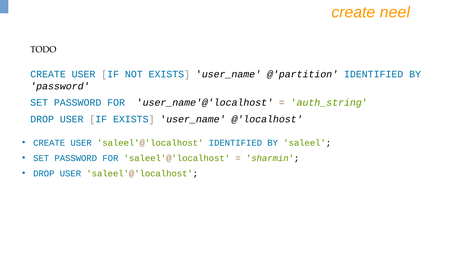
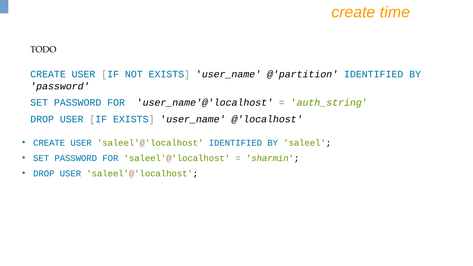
neel: neel -> time (395, 12)
